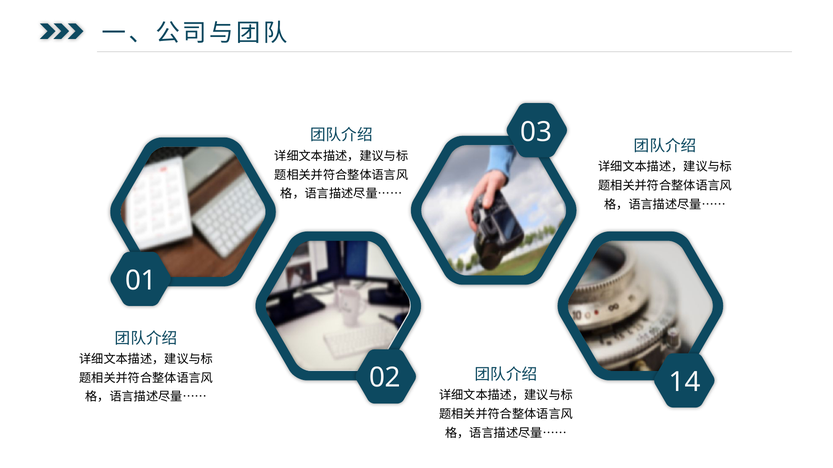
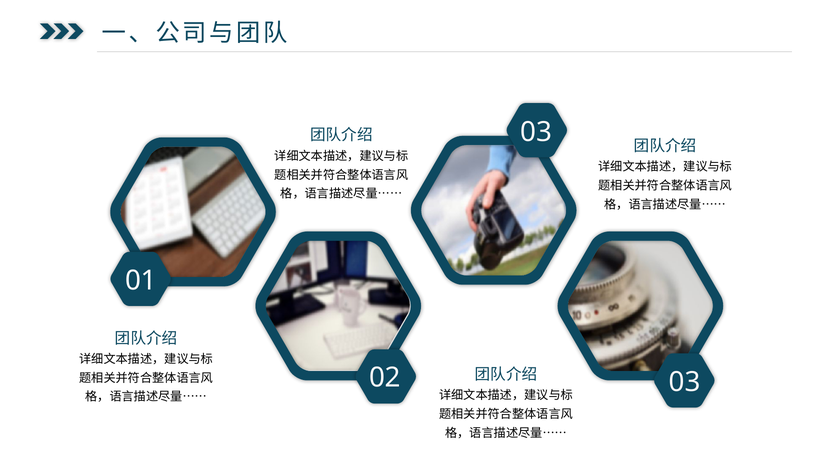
02 14: 14 -> 03 (685, 383)
